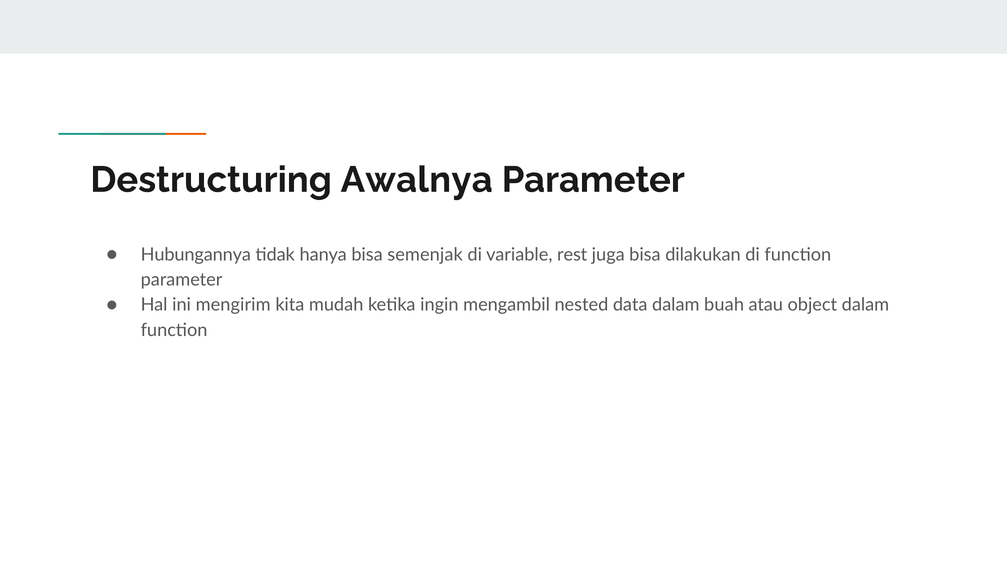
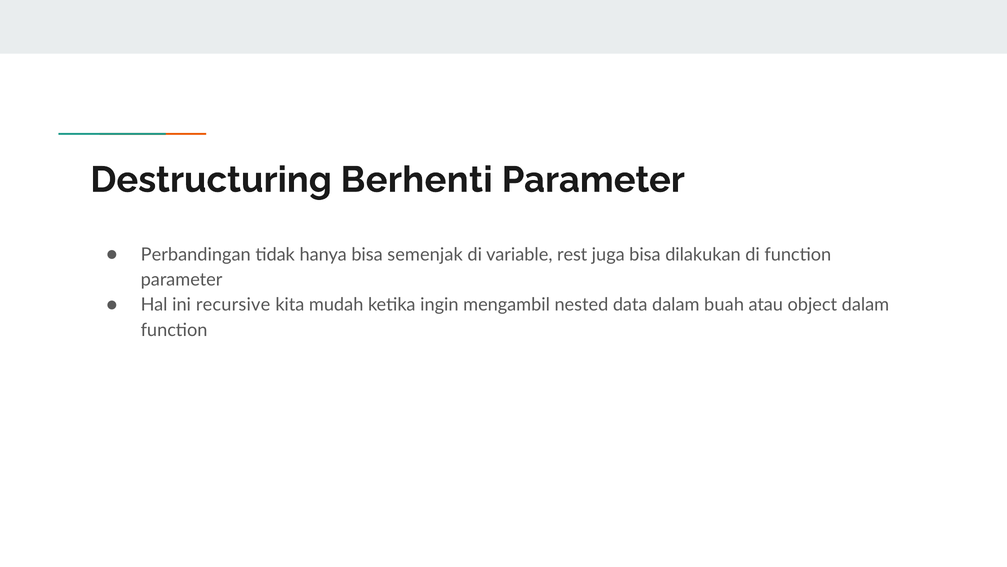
Awalnya: Awalnya -> Berhenti (417, 180)
Hubungannya: Hubungannya -> Perbandingan (196, 254)
mengirim: mengirim -> recursive (233, 305)
